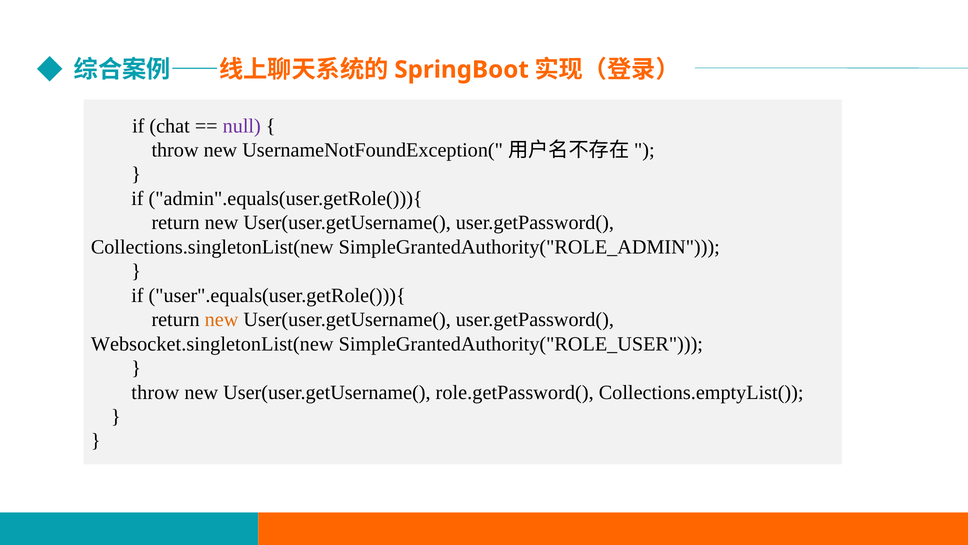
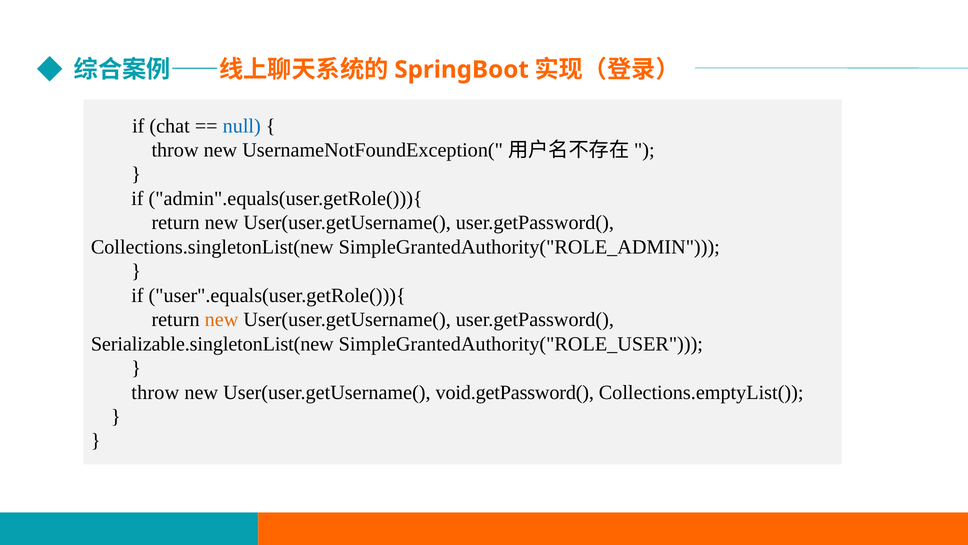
null colour: purple -> blue (242, 126)
Websocket.singletonList(new: Websocket.singletonList(new -> Serializable.singletonList(new (212, 344)
role.getPassword(: role.getPassword( -> void.getPassword( (515, 392)
